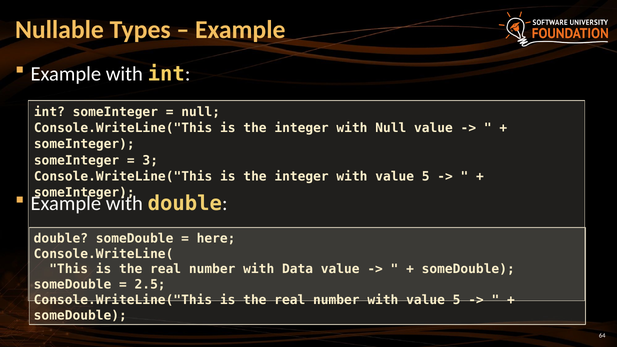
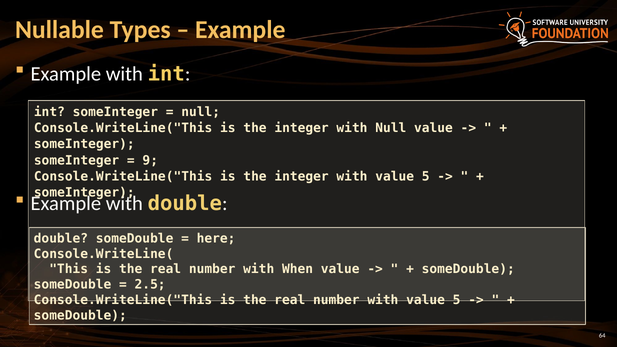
3: 3 -> 9 (150, 160)
Data: Data -> When (298, 269)
